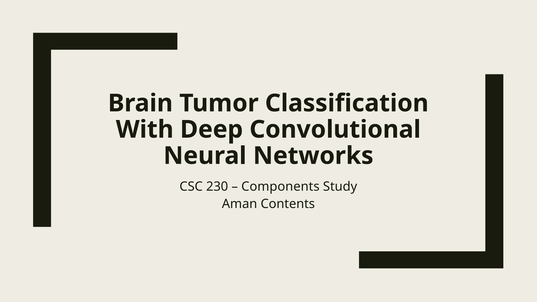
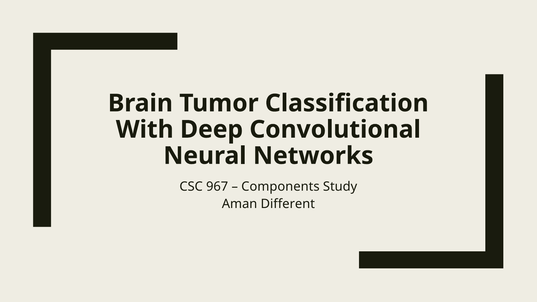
230: 230 -> 967 (217, 187)
Contents: Contents -> Different (288, 204)
